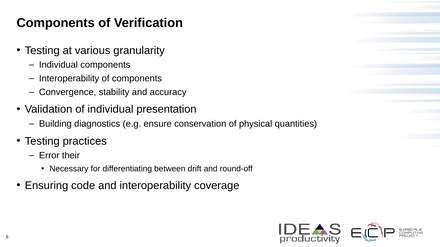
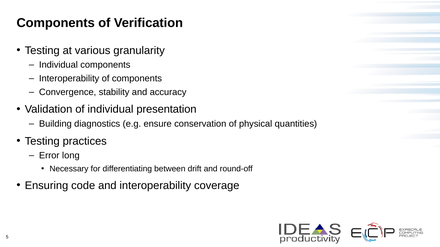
their: their -> long (71, 156)
